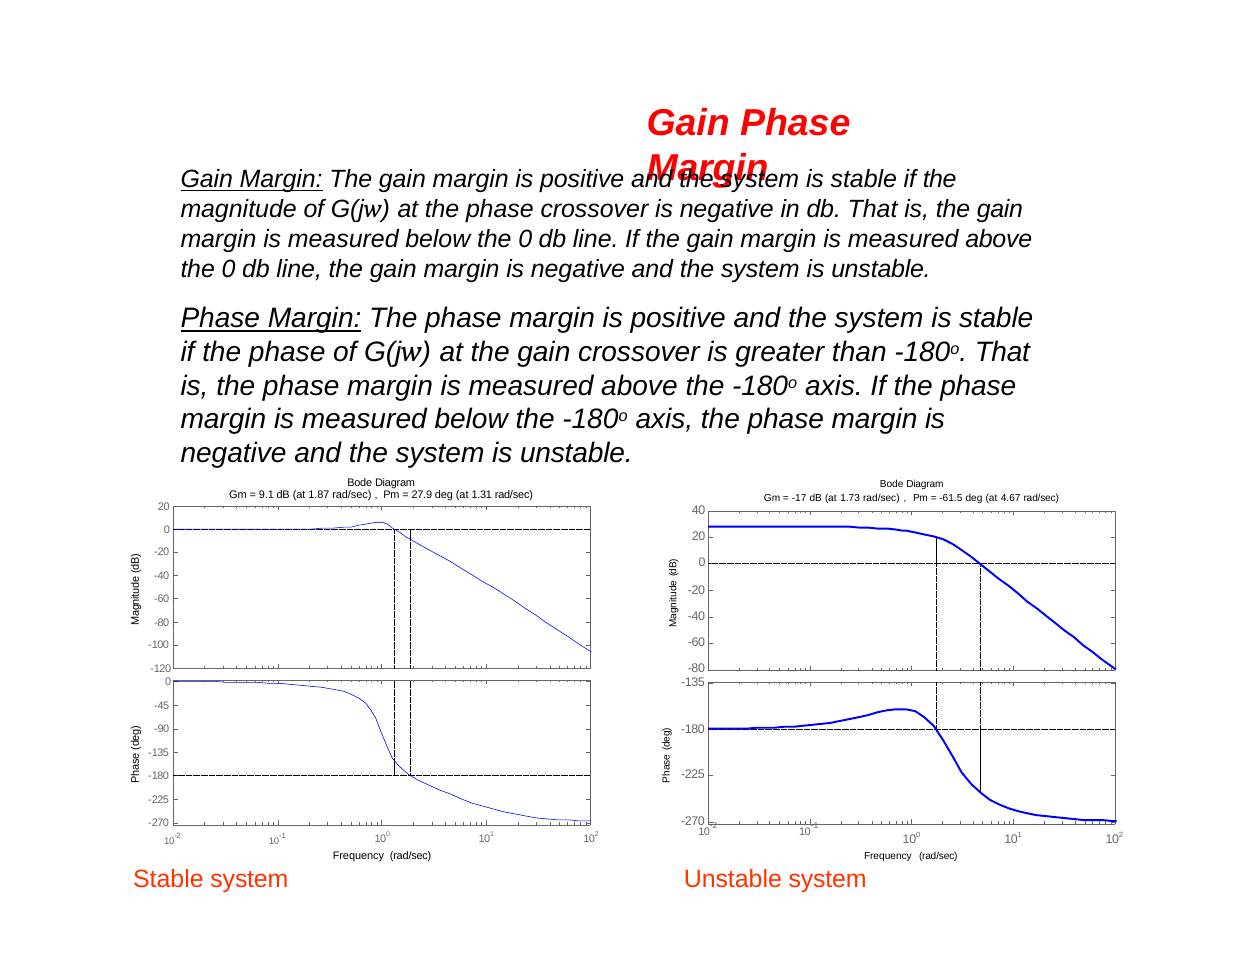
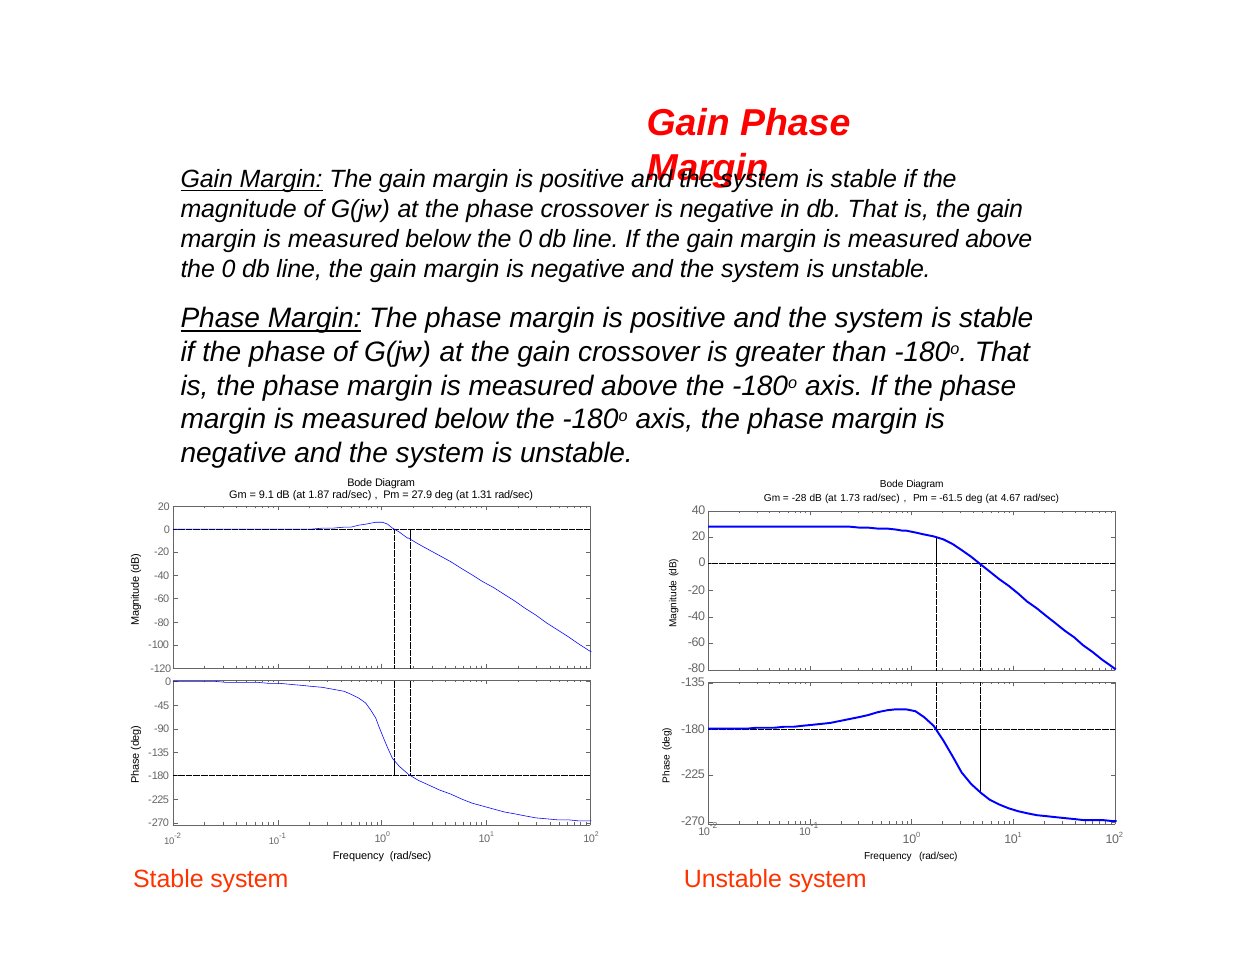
-17: -17 -> -28 (799, 498)
